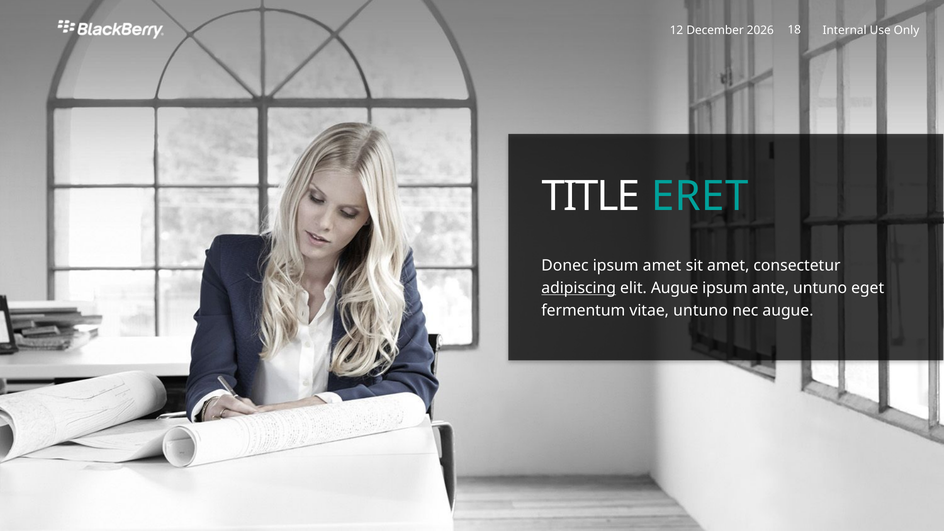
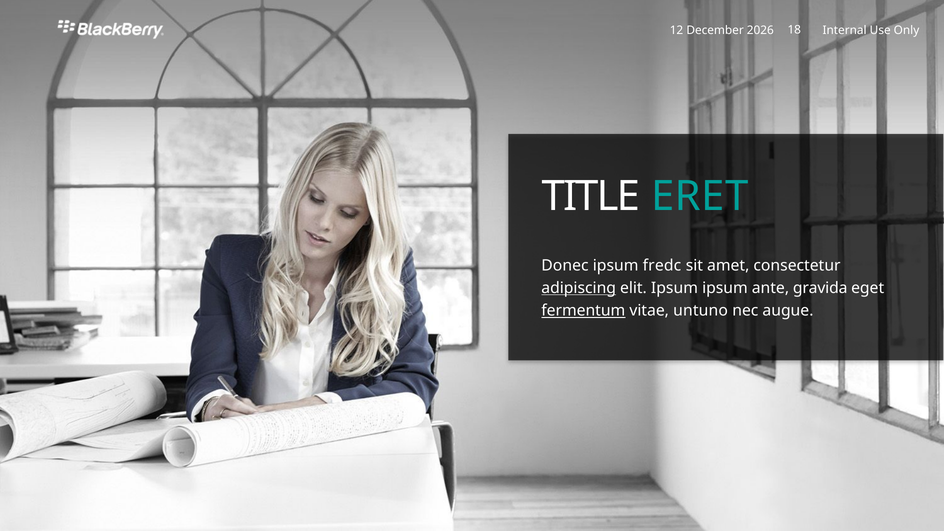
ipsum amet: amet -> fredc (662, 265)
elit Augue: Augue -> Ipsum (674, 288)
ante untuno: untuno -> gravida (820, 288)
fermentum underline: none -> present (583, 311)
